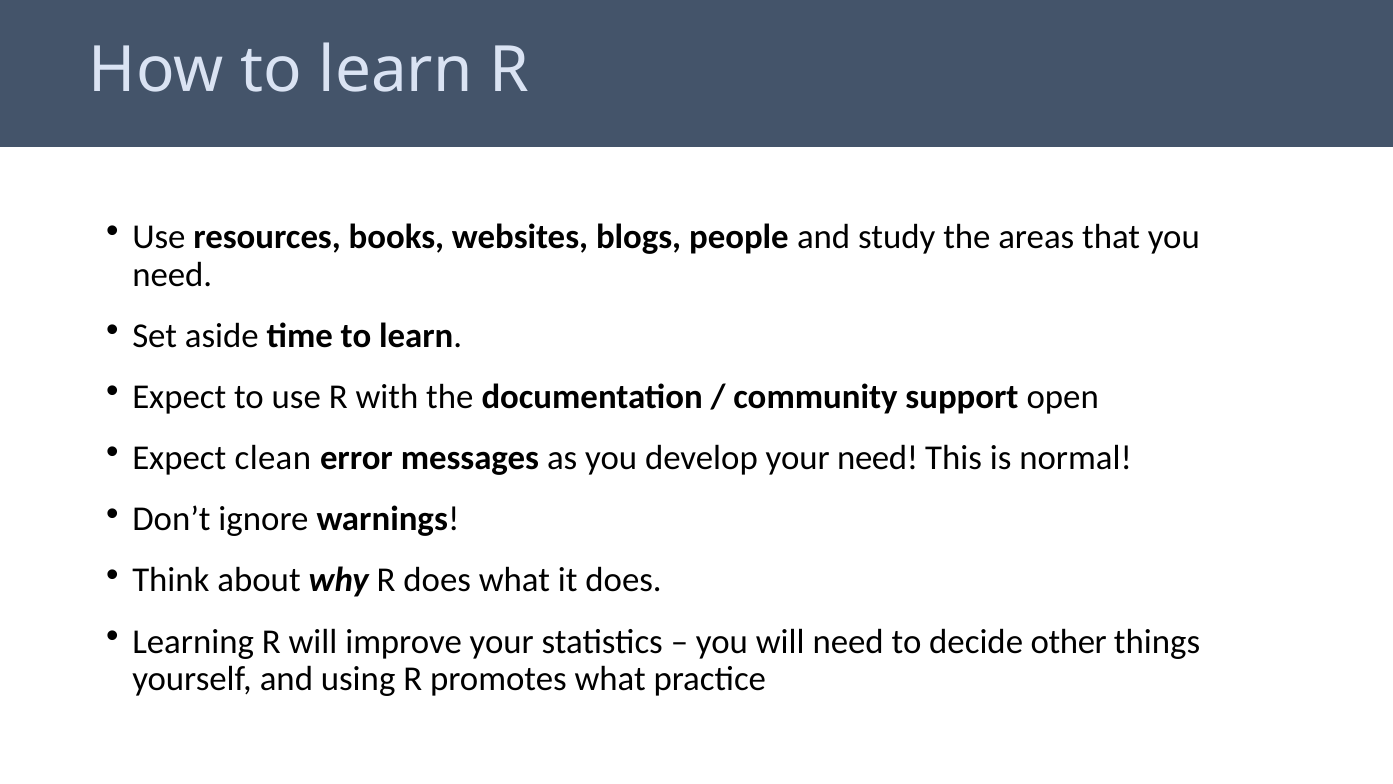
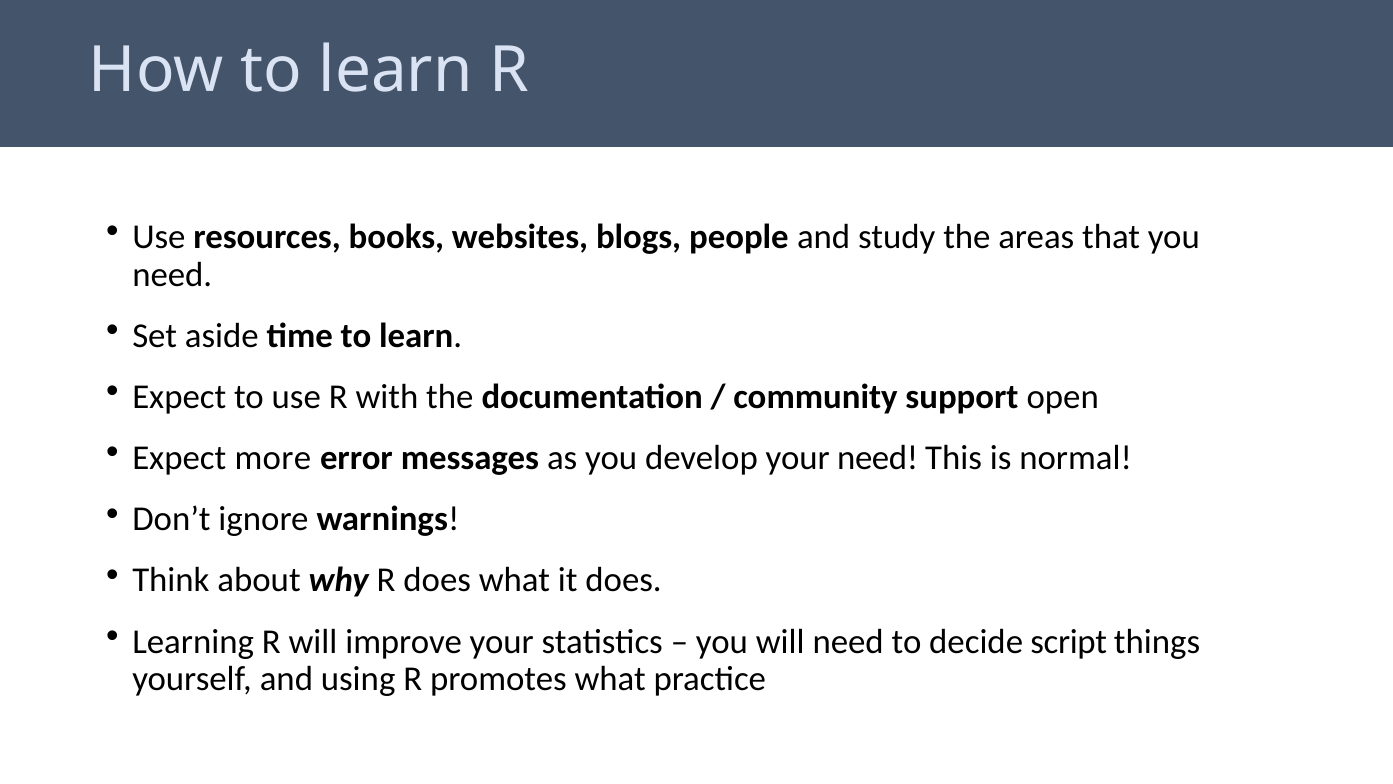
clean: clean -> more (273, 458)
other: other -> script (1069, 641)
